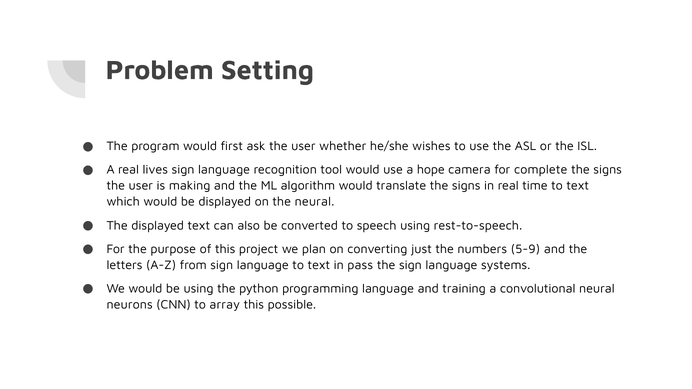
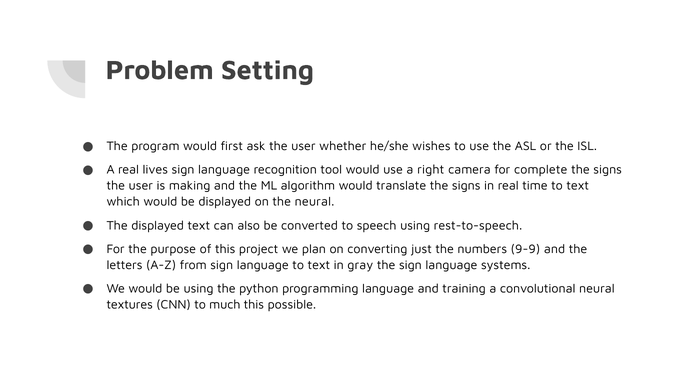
hope: hope -> right (431, 170)
5-9: 5-9 -> 9-9 (525, 249)
pass: pass -> gray (360, 265)
neurons: neurons -> textures (130, 305)
array: array -> much (225, 305)
